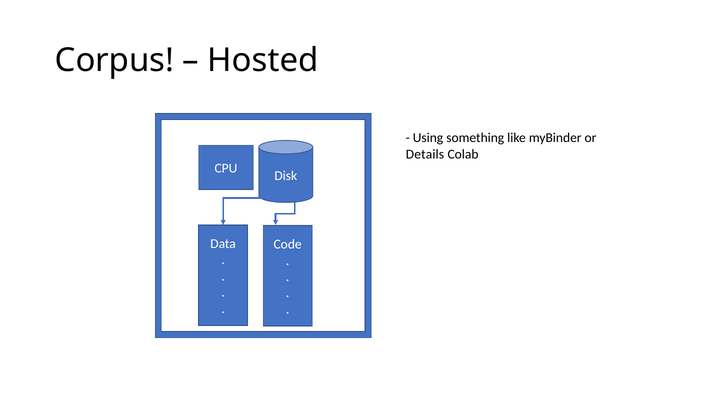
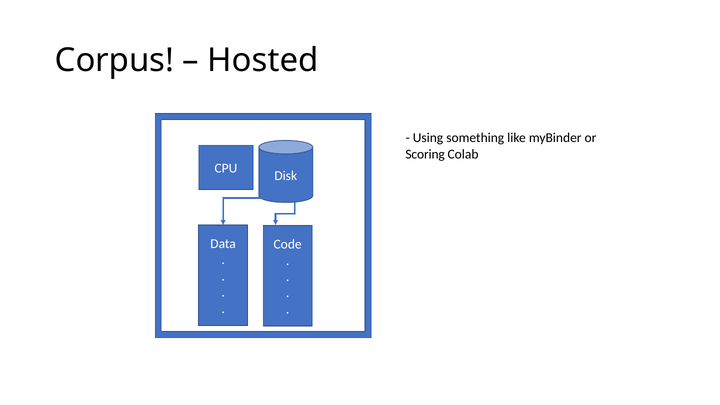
Details: Details -> Scoring (425, 154)
